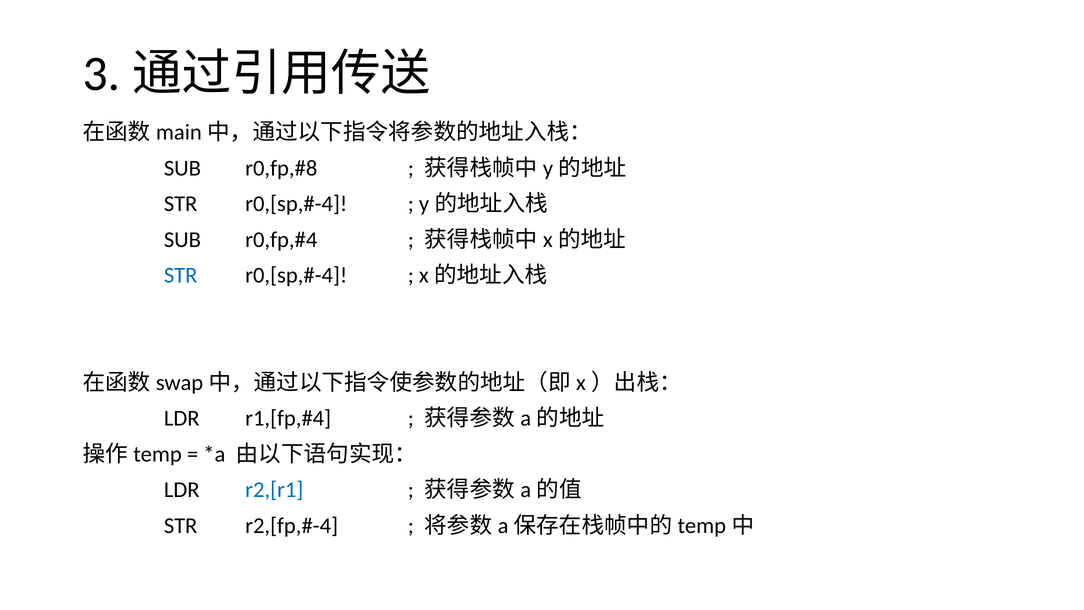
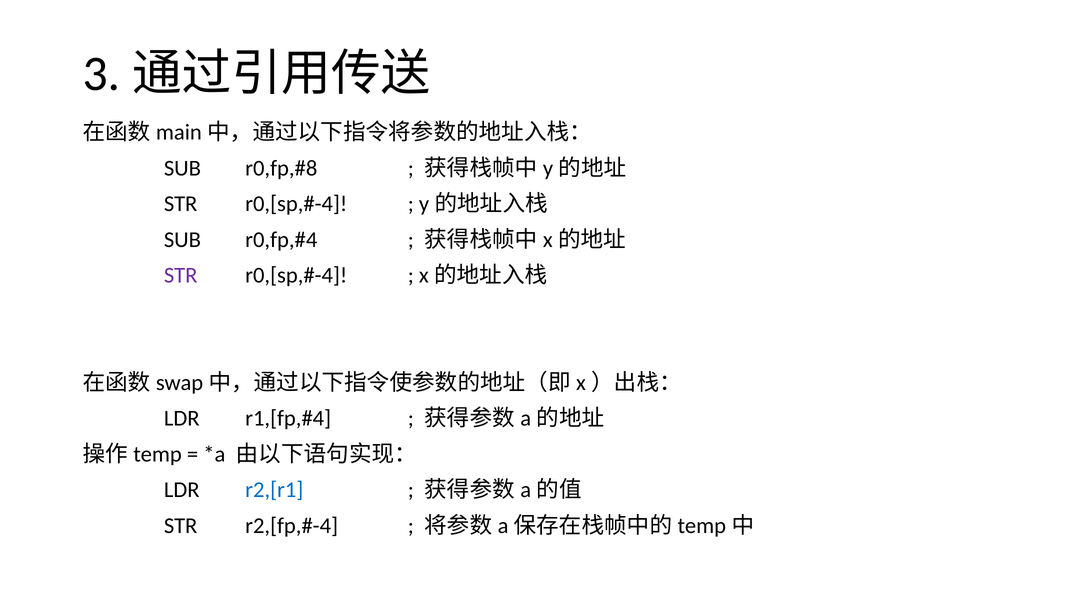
STR colour: blue -> purple (181, 275)
